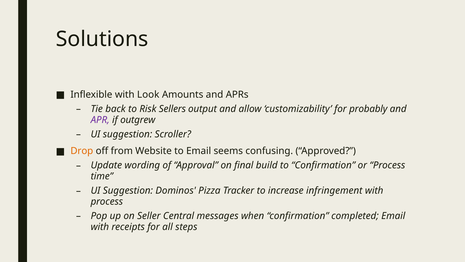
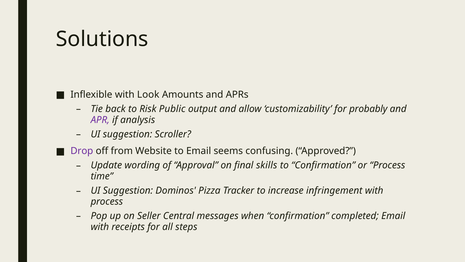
Sellers: Sellers -> Public (172, 109)
outgrew: outgrew -> analysis (138, 120)
Drop colour: orange -> purple (82, 151)
build: build -> skills (267, 165)
